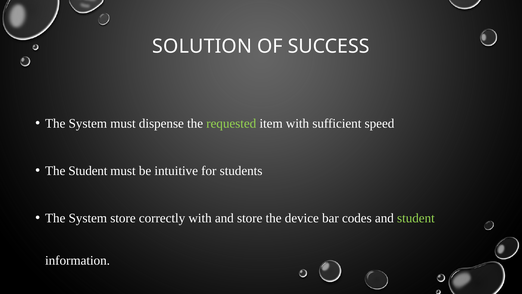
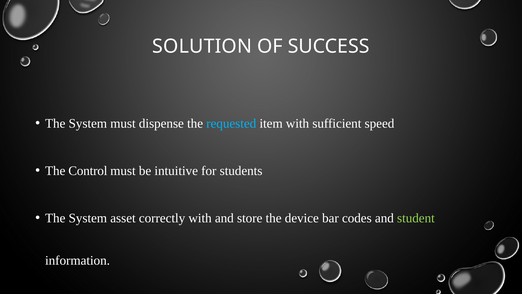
requested colour: light green -> light blue (231, 123)
The Student: Student -> Control (88, 171)
System store: store -> asset (123, 218)
